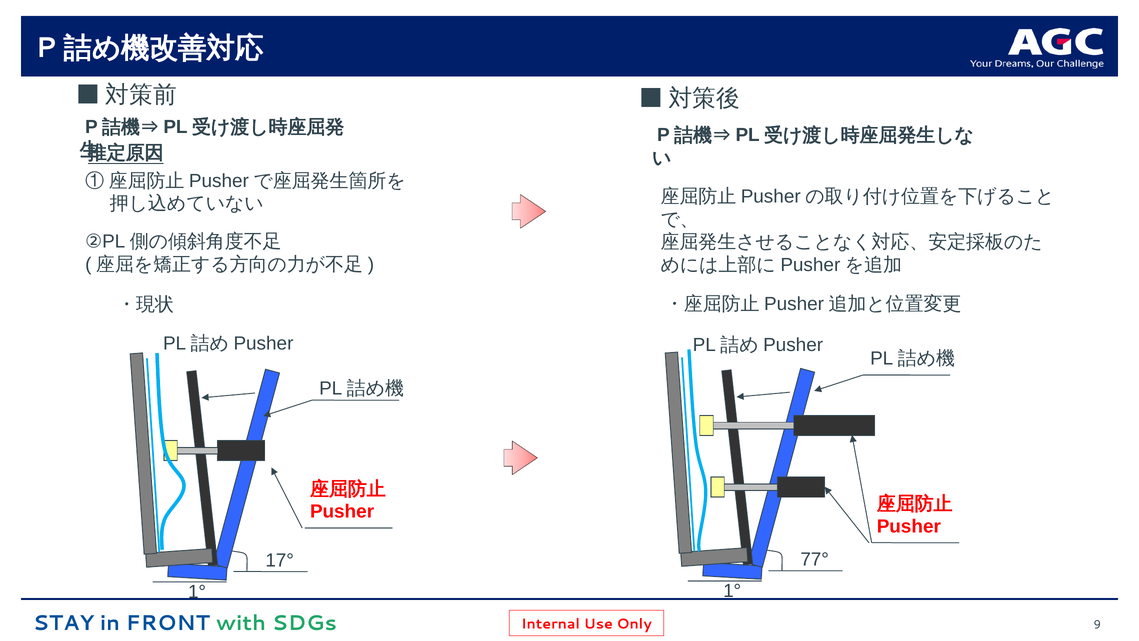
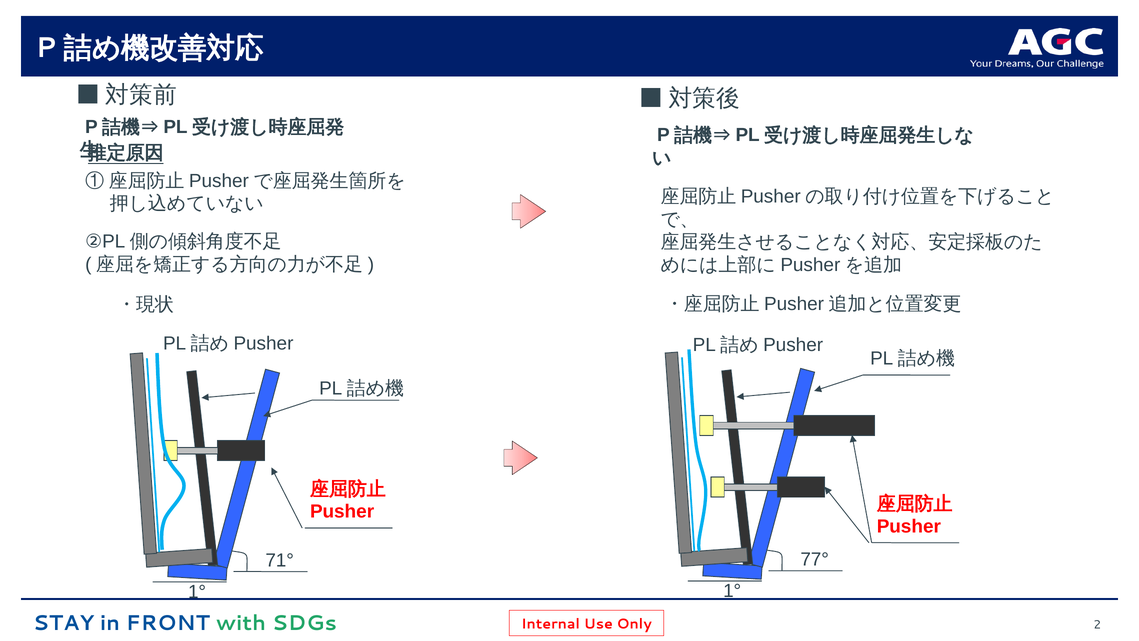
17°: 17° -> 71° (280, 560)
9: 9 -> 2 (1097, 624)
